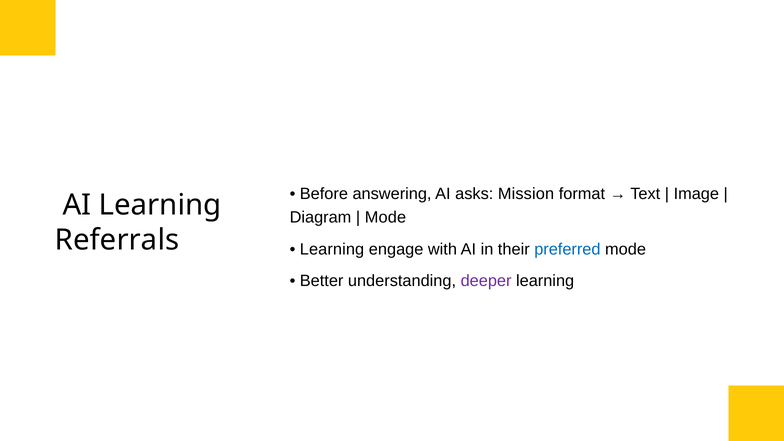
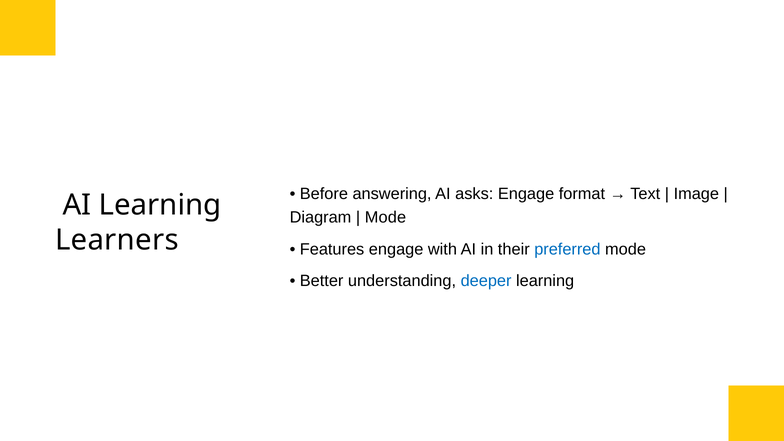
asks Mission: Mission -> Engage (526, 194)
Referrals: Referrals -> Learners (117, 240)
Learning: Learning -> Features (332, 249)
deeper colour: purple -> blue (486, 281)
